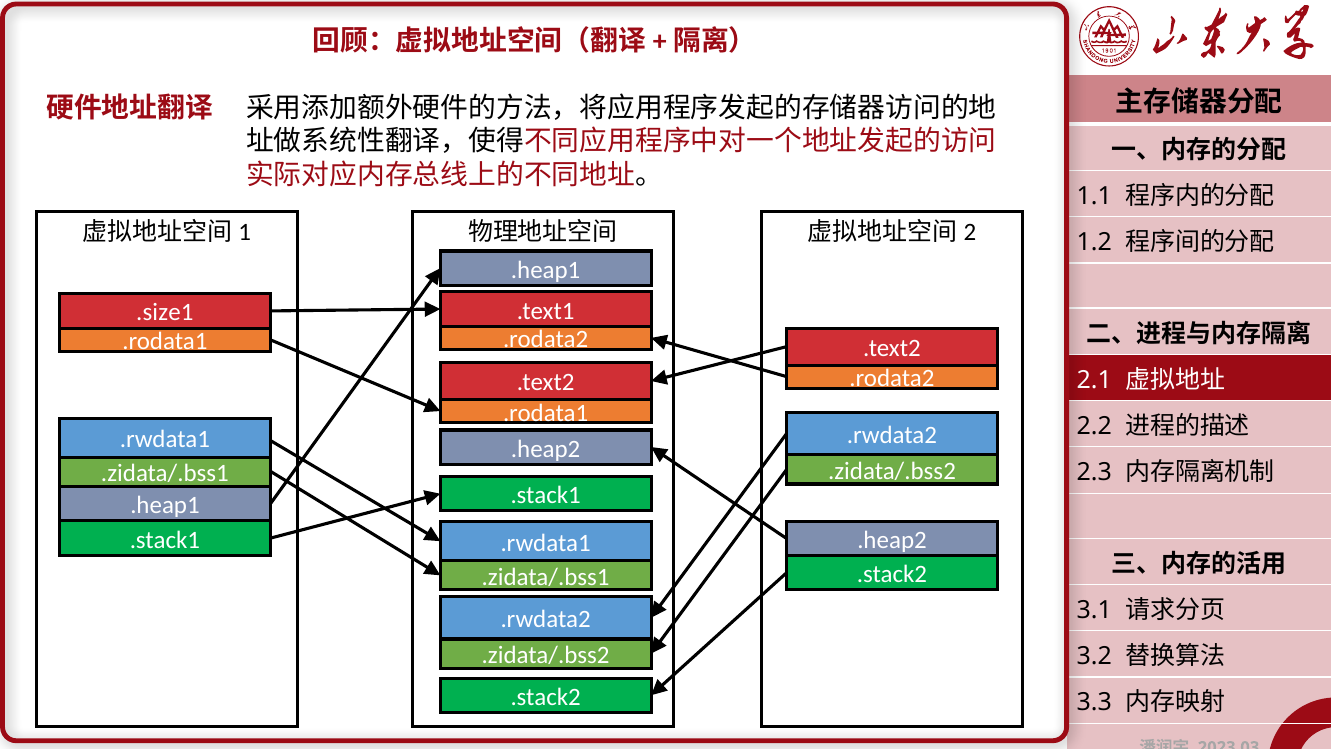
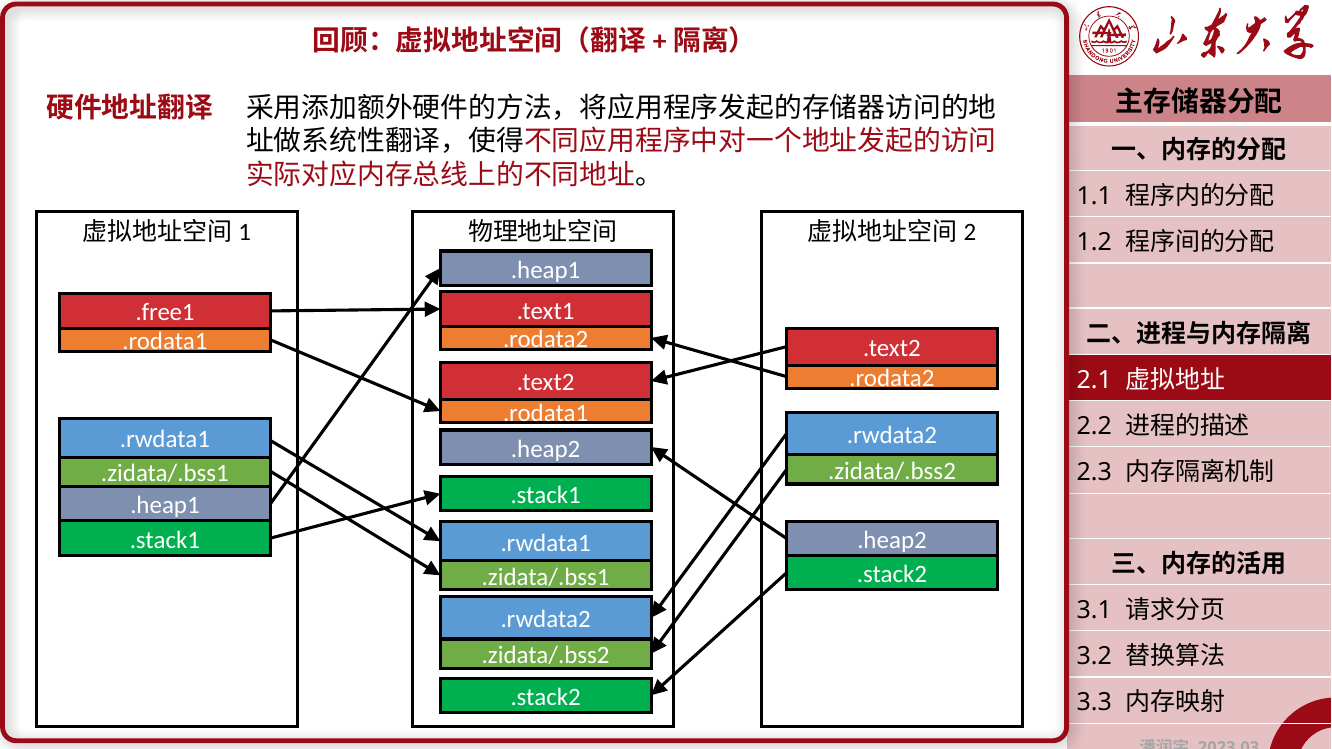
.size1: .size1 -> .free1 (165, 313)
